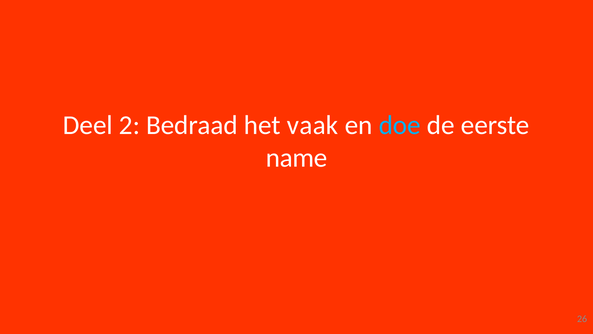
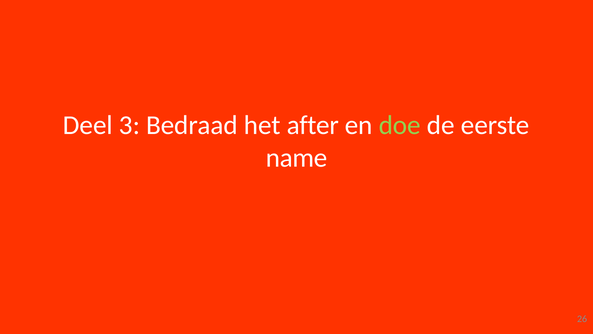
2: 2 -> 3 (129, 125)
vaak: vaak -> after (313, 125)
doe colour: light blue -> light green (400, 125)
